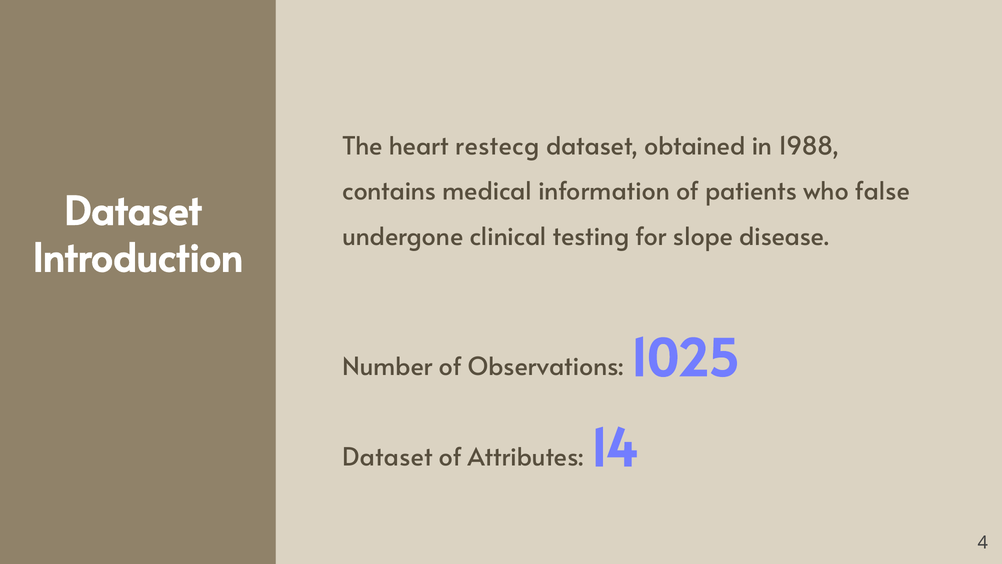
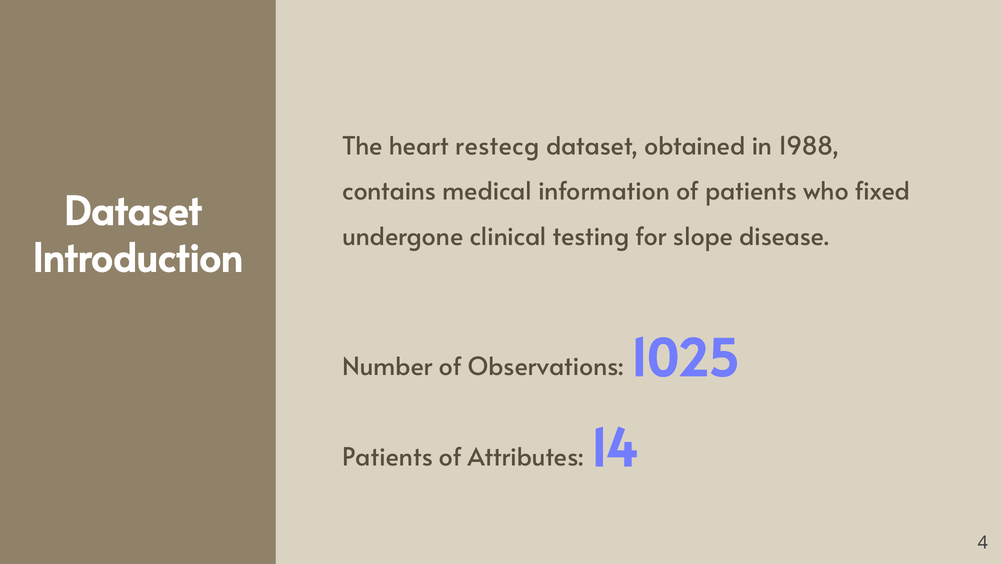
false: false -> fixed (882, 192)
Dataset: Dataset -> Patients (388, 457)
